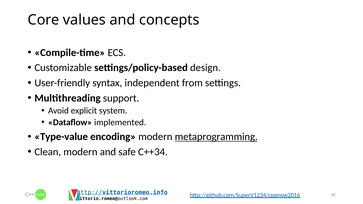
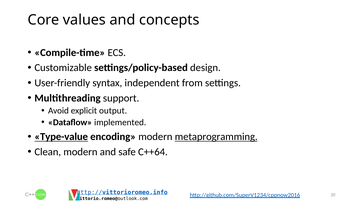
system: system -> output (113, 111)
Type-value underline: none -> present (61, 137)
C++34: C++34 -> C++64 (153, 152)
